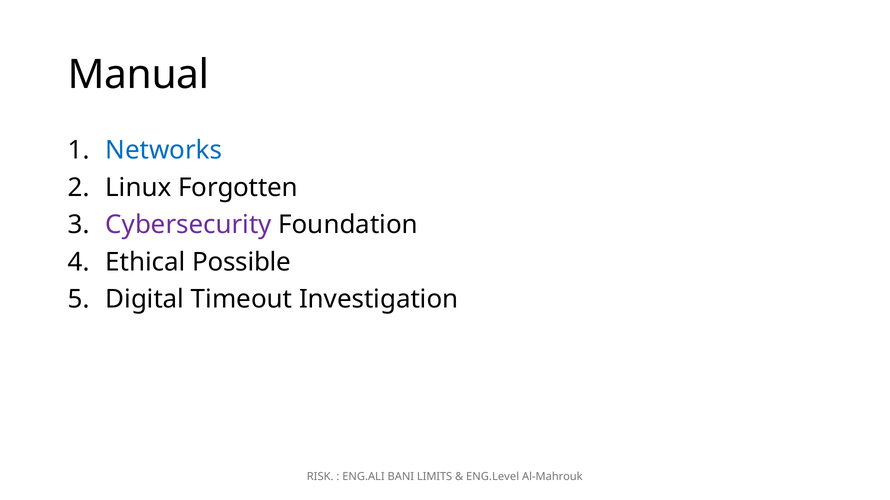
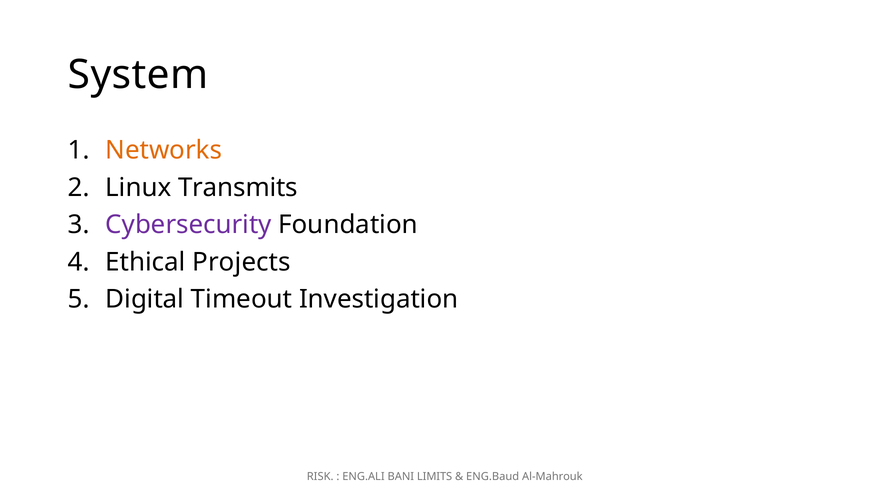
Manual: Manual -> System (138, 75)
Networks colour: blue -> orange (164, 150)
Forgotten: Forgotten -> Transmits (238, 188)
Possible: Possible -> Projects (242, 262)
ENG.Level: ENG.Level -> ENG.Baud (493, 477)
